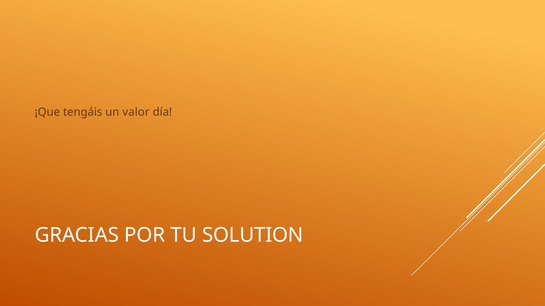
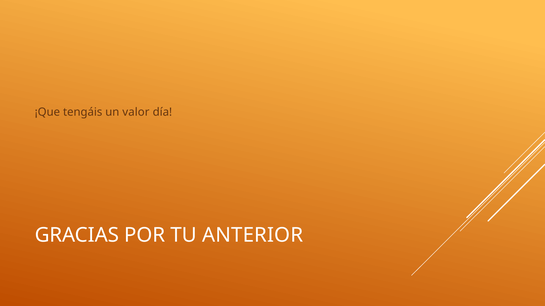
SOLUTION: SOLUTION -> ANTERIOR (253, 236)
